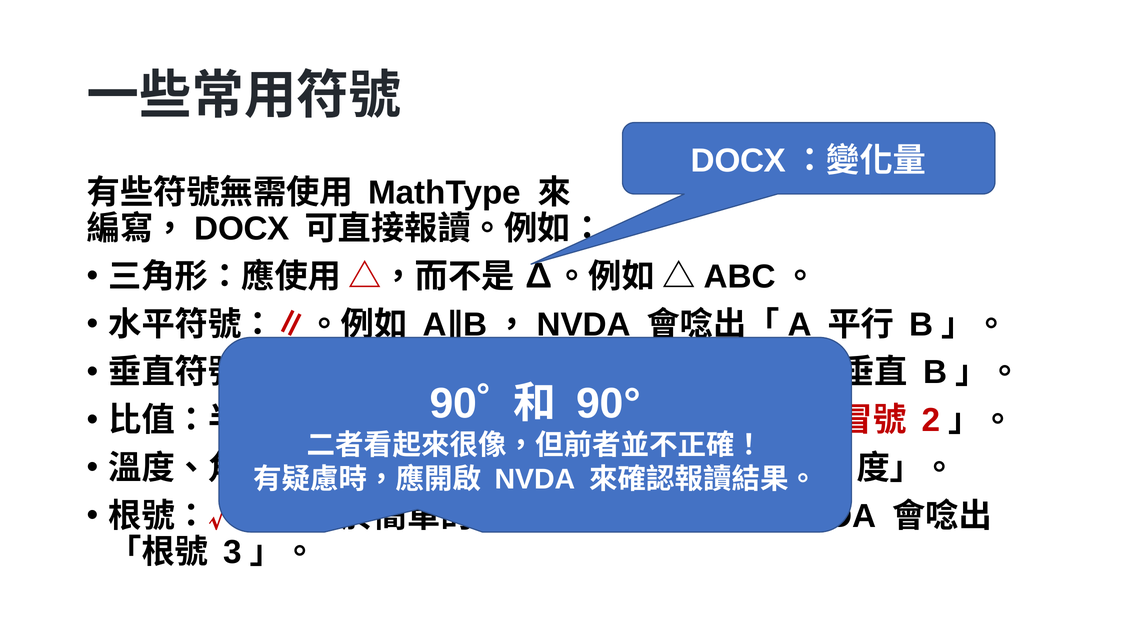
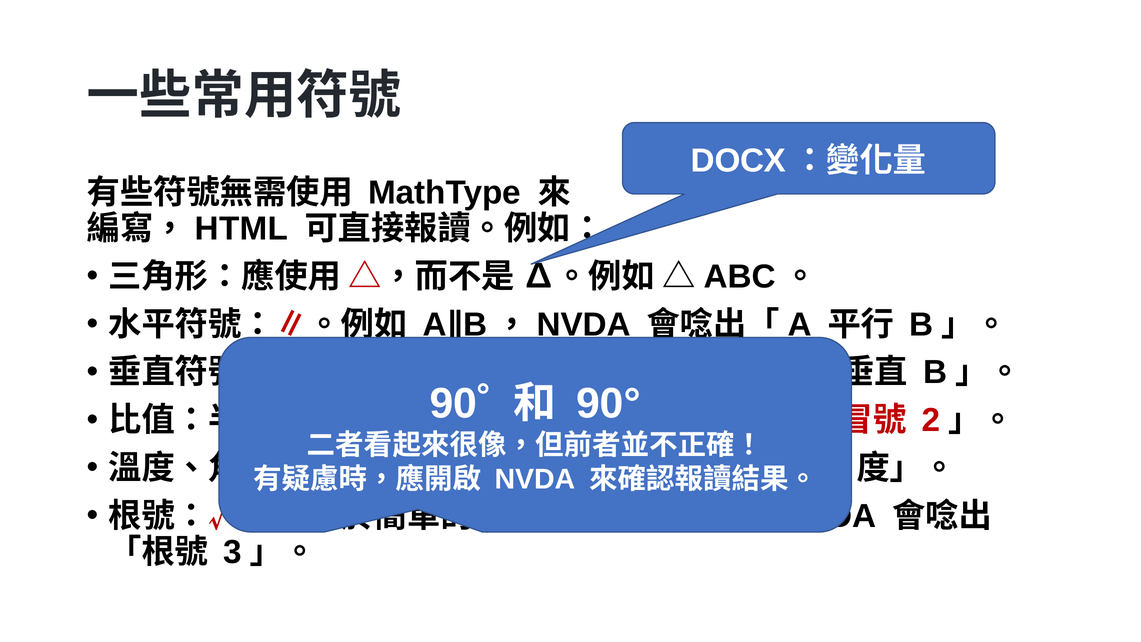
DOCX: DOCX -> HTML (242, 229)
